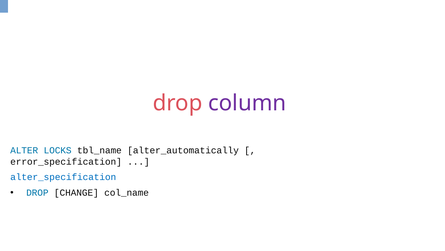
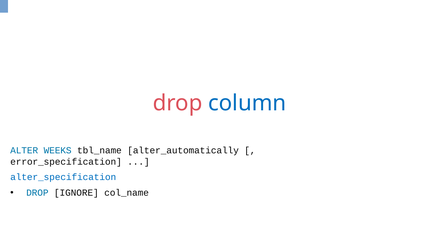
column colour: purple -> blue (247, 103)
LOCKS: LOCKS -> WEEKS (58, 150)
CHANGE: CHANGE -> IGNORE (76, 192)
